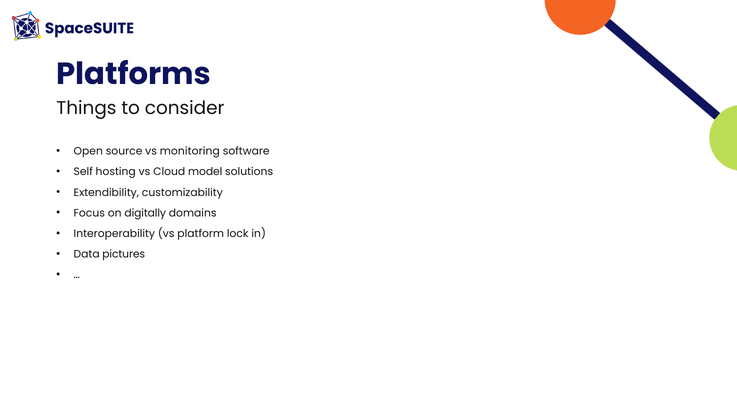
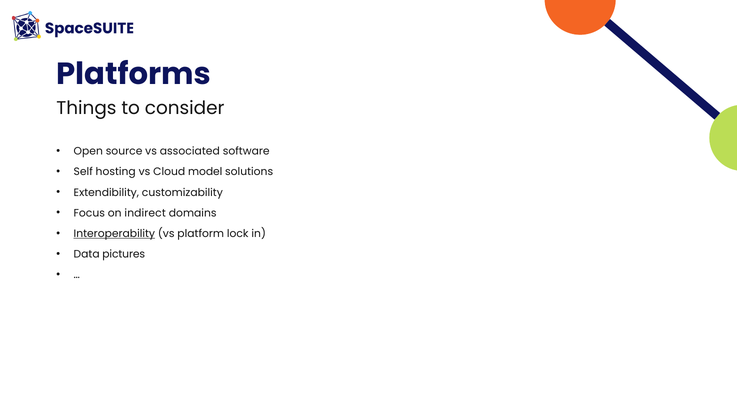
monitoring: monitoring -> associated (190, 152)
digitally: digitally -> indirect (145, 213)
Interoperability underline: none -> present (114, 234)
